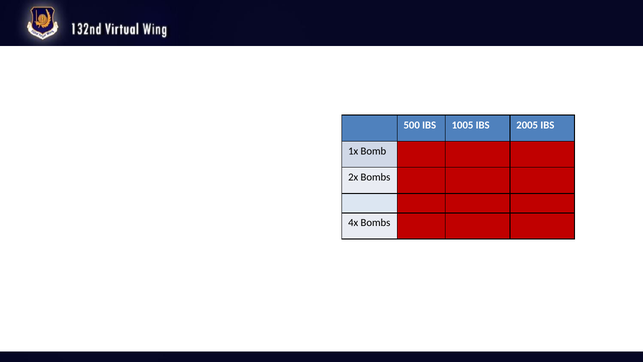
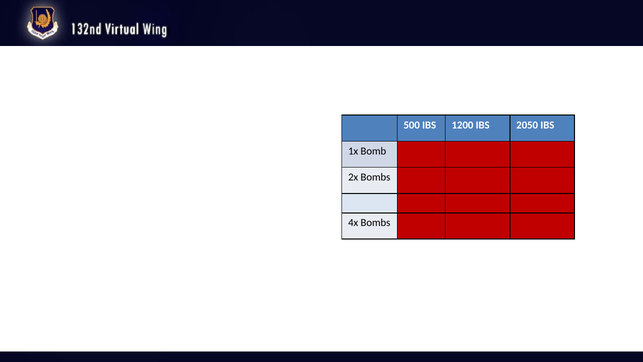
1005: 1005 -> 1200 (463, 125)
2005: 2005 -> 2050 (527, 125)
